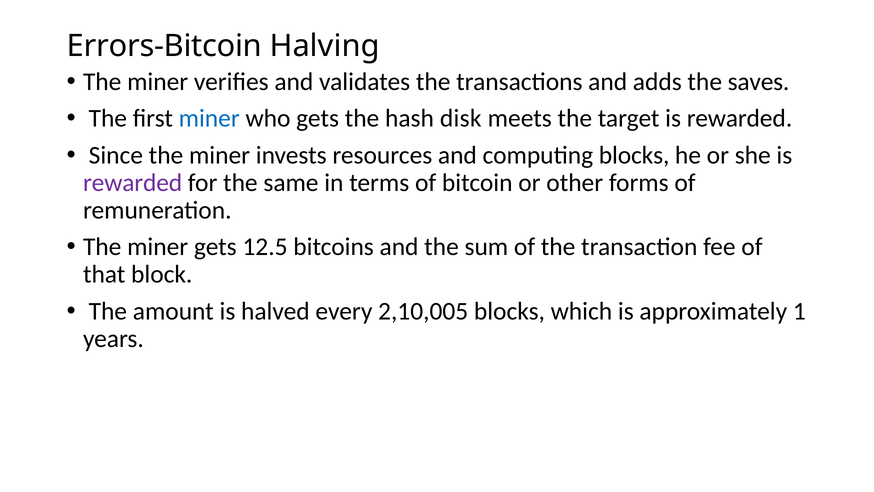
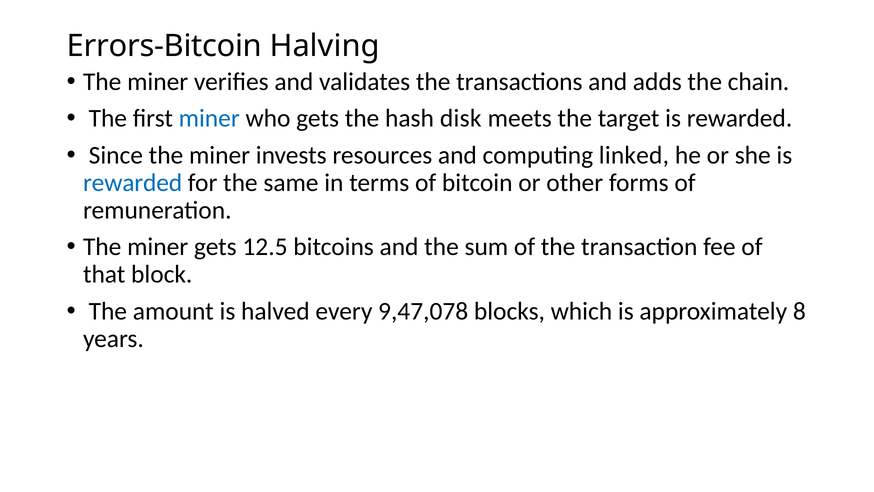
saves: saves -> chain (758, 82)
computing blocks: blocks -> linked (634, 155)
rewarded colour: purple -> blue (133, 183)
2,10,005: 2,10,005 -> 9,47,078 (423, 311)
1: 1 -> 8 (799, 311)
